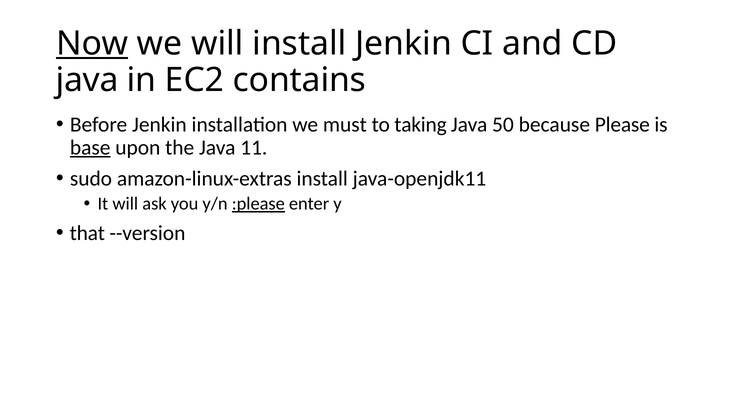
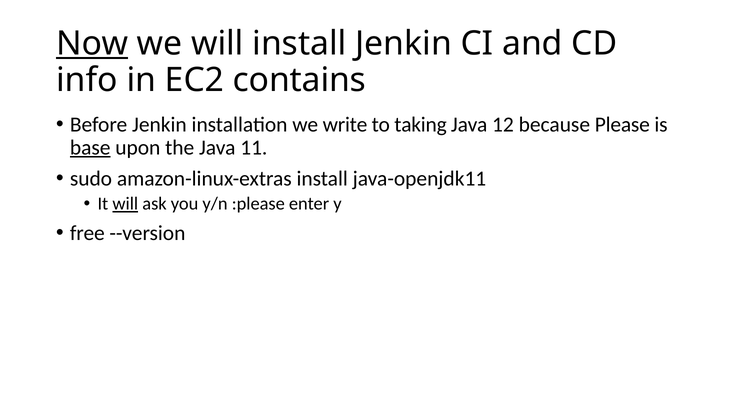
java: java -> info (87, 80)
must: must -> write (345, 124)
50: 50 -> 12 (503, 124)
will underline: none -> present (125, 204)
:please underline: present -> none (258, 204)
that: that -> free (87, 233)
